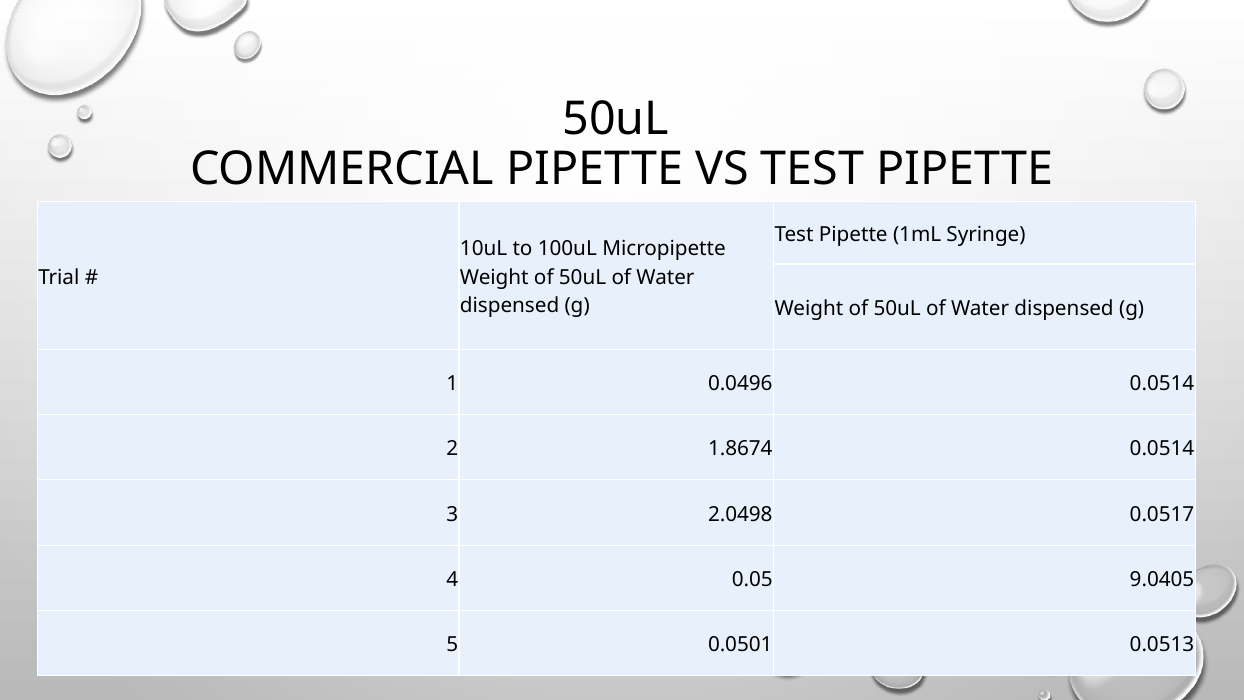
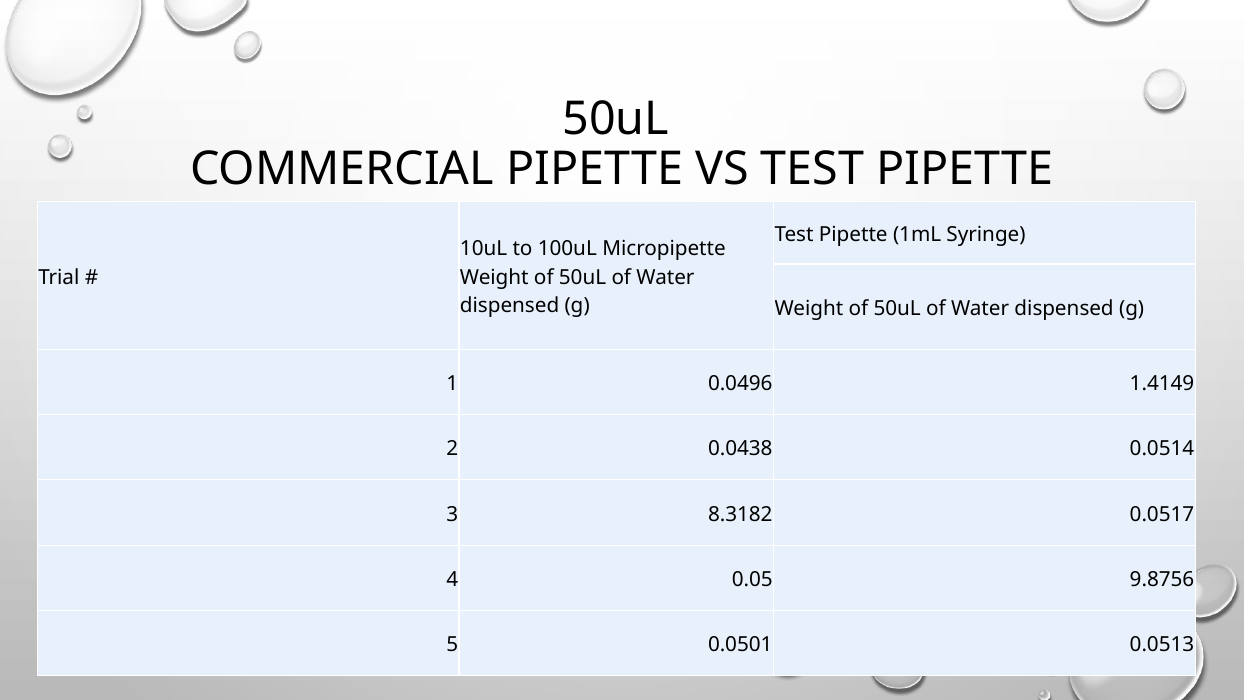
0.0496 0.0514: 0.0514 -> 1.4149 (1162, 384)
1.8674: 1.8674 -> 0.0438 (740, 449)
2.0498: 2.0498 -> 8.3182 (740, 514)
9.0405: 9.0405 -> 9.8756 (1162, 579)
